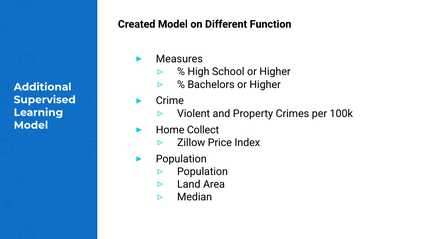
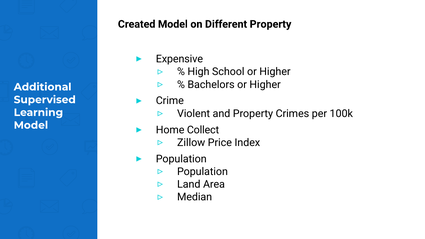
Different Function: Function -> Property (271, 24)
Measures: Measures -> Expensive (179, 59)
